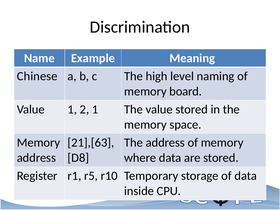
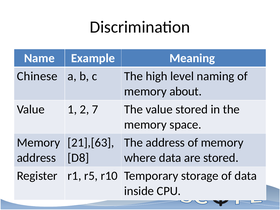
board: board -> about (186, 91)
2 1: 1 -> 7 (95, 109)
